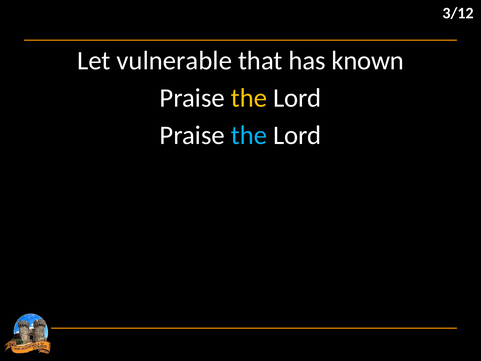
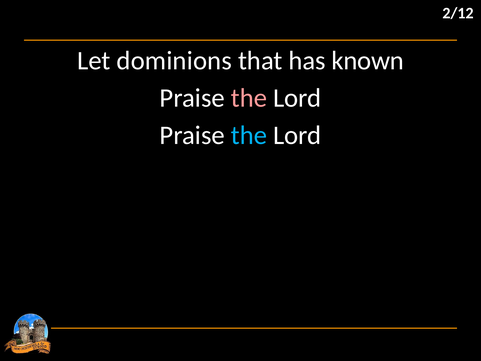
3/12: 3/12 -> 2/12 (458, 13)
vulnerable: vulnerable -> dominions (174, 61)
the colour: yellow -> pink (249, 98)
